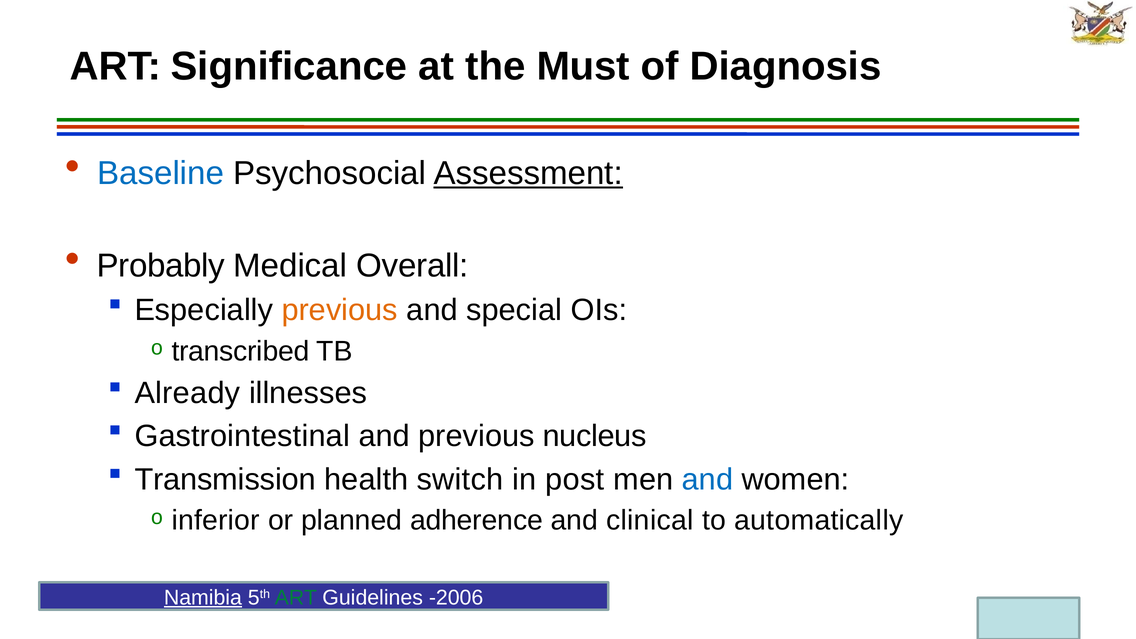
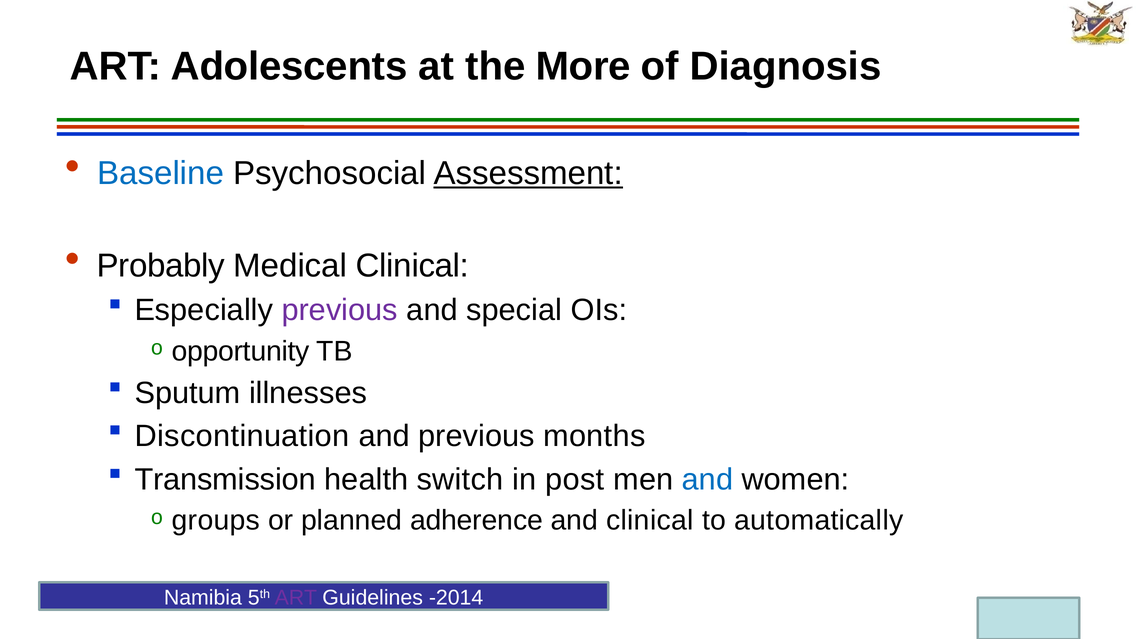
Significance: Significance -> Adolescents (289, 67)
Must: Must -> More (583, 67)
Medical Overall: Overall -> Clinical (413, 266)
previous colour: orange -> purple (340, 310)
transcribed: transcribed -> opportunity (241, 351)
Already: Already -> Sputum (188, 393)
Gastrointestinal: Gastrointestinal -> Discontinuation (242, 436)
nucleus: nucleus -> months (594, 436)
inferior: inferior -> groups (216, 520)
Namibia underline: present -> none (203, 597)
ART colour: green -> purple (296, 597)
-2006: -2006 -> -2014 (456, 597)
